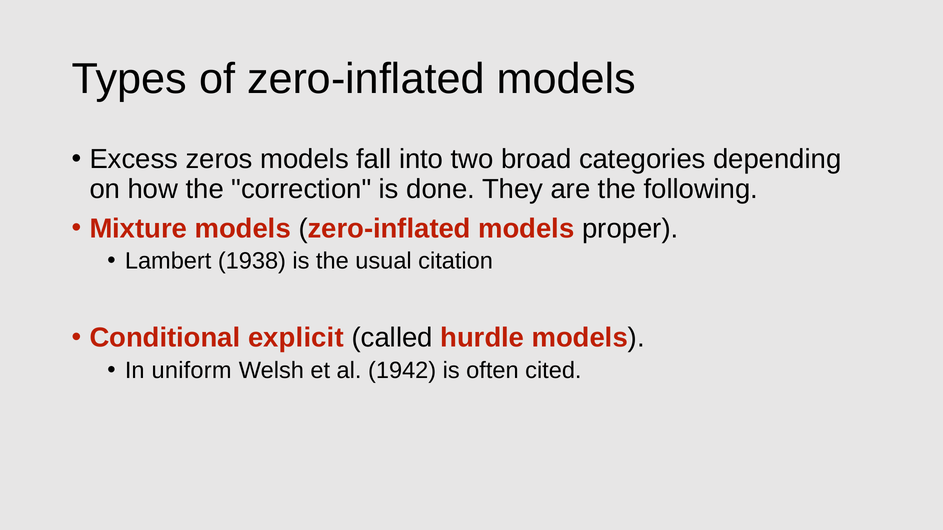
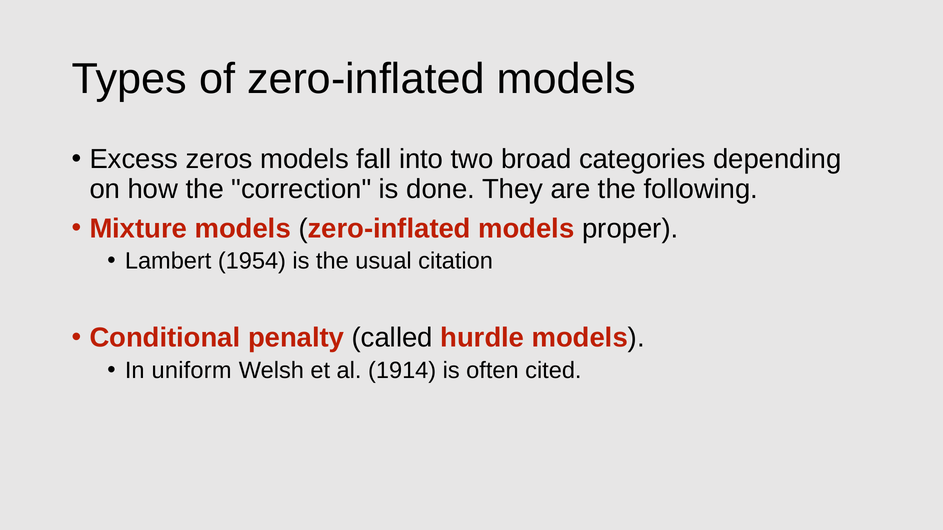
1938: 1938 -> 1954 (252, 261)
explicit: explicit -> penalty (296, 338)
1942: 1942 -> 1914 (402, 371)
